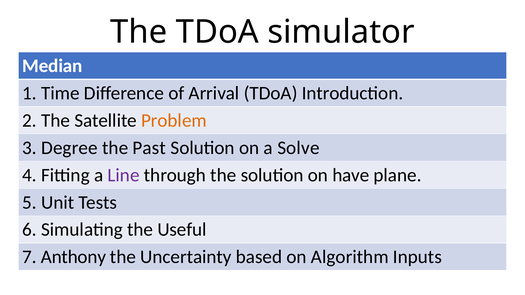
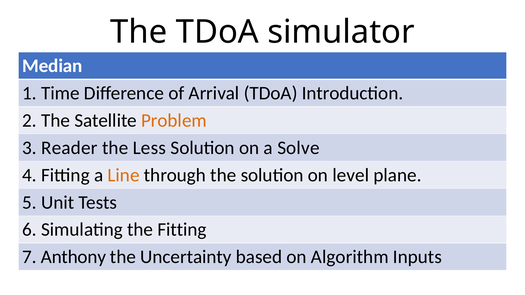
Degree: Degree -> Reader (69, 148)
Past: Past -> Less (149, 148)
Line colour: purple -> orange (124, 175)
have: have -> level (351, 175)
the Useful: Useful -> Fitting (182, 230)
